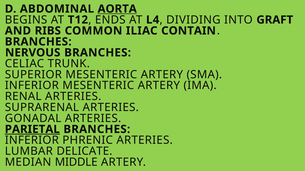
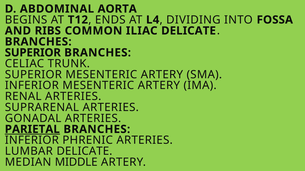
AORTA underline: present -> none (117, 9)
GRAFT: GRAFT -> FOSSA (275, 20)
ILIAC CONTAIN: CONTAIN -> DELICATE (189, 31)
NERVOUS: NERVOUS -> SUPERIOR (33, 53)
